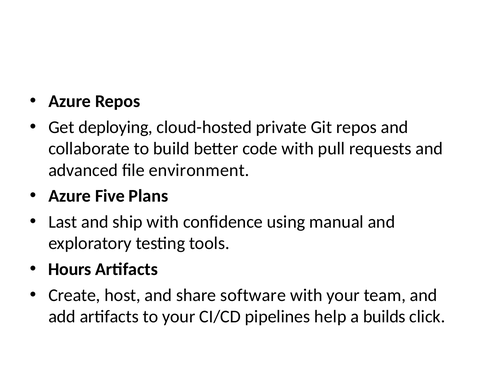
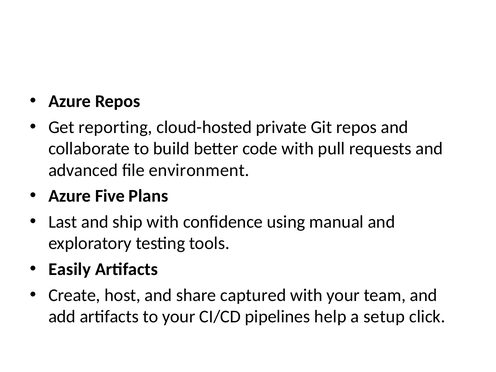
deploying: deploying -> reporting (115, 127)
Hours: Hours -> Easily (70, 269)
software: software -> captured (253, 295)
builds: builds -> setup (384, 317)
